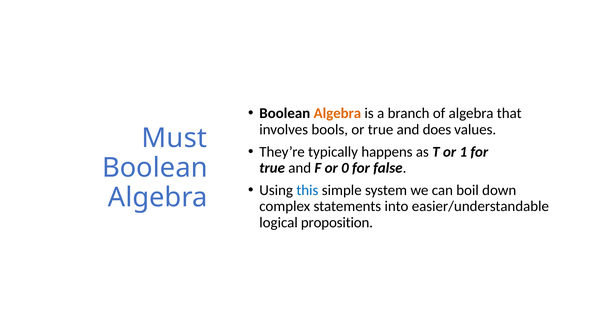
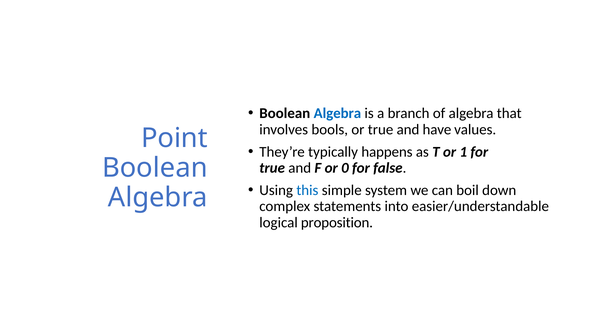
Algebra colour: orange -> blue (337, 113)
does: does -> have (437, 129)
Must: Must -> Point (174, 138)
